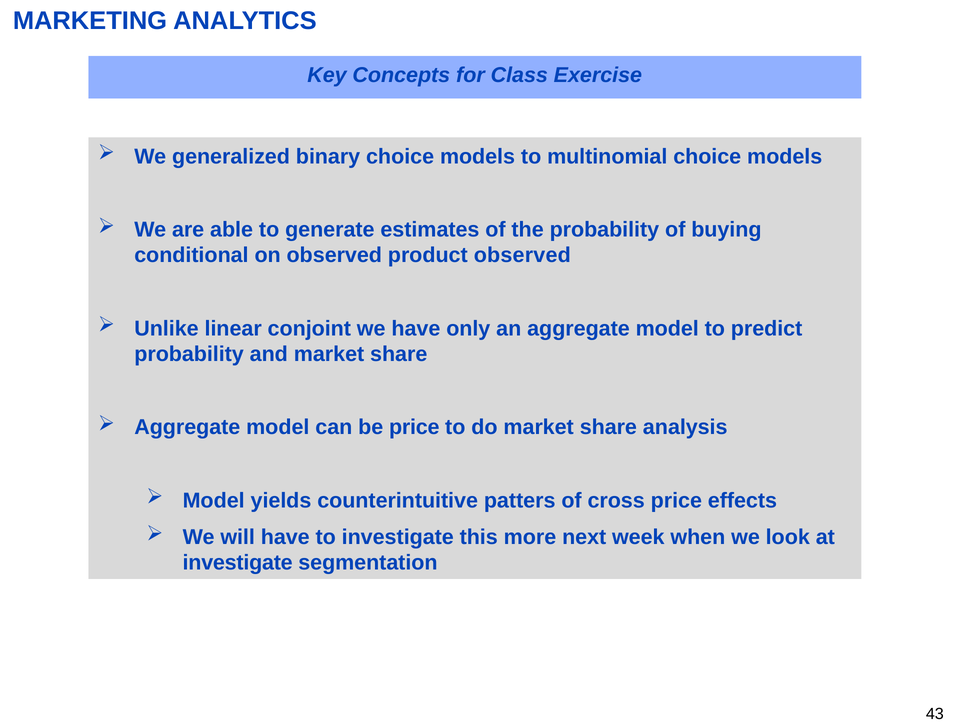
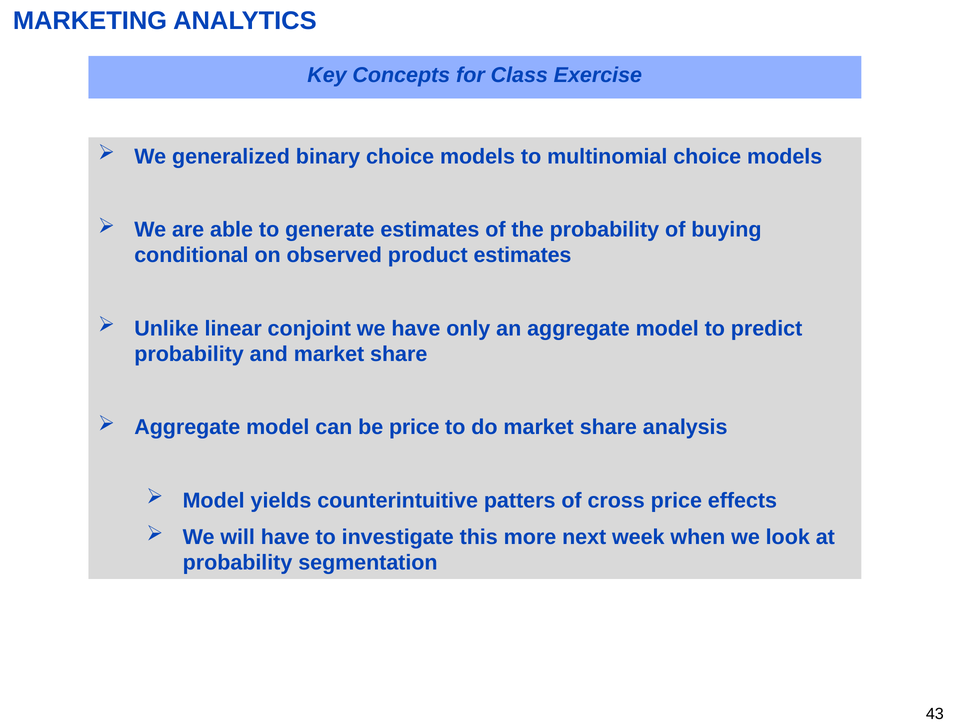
product observed: observed -> estimates (522, 255)
investigate: investigate -> probability (238, 563)
